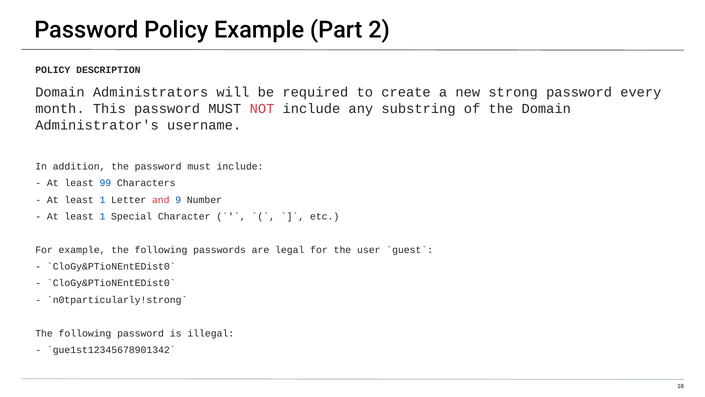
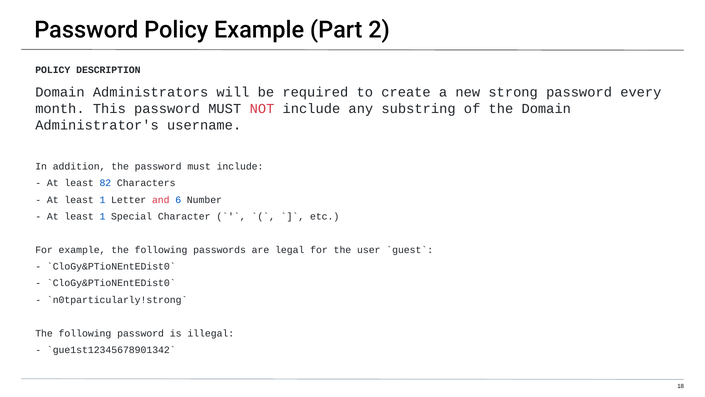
99: 99 -> 82 (105, 183)
9: 9 -> 6 (178, 200)
